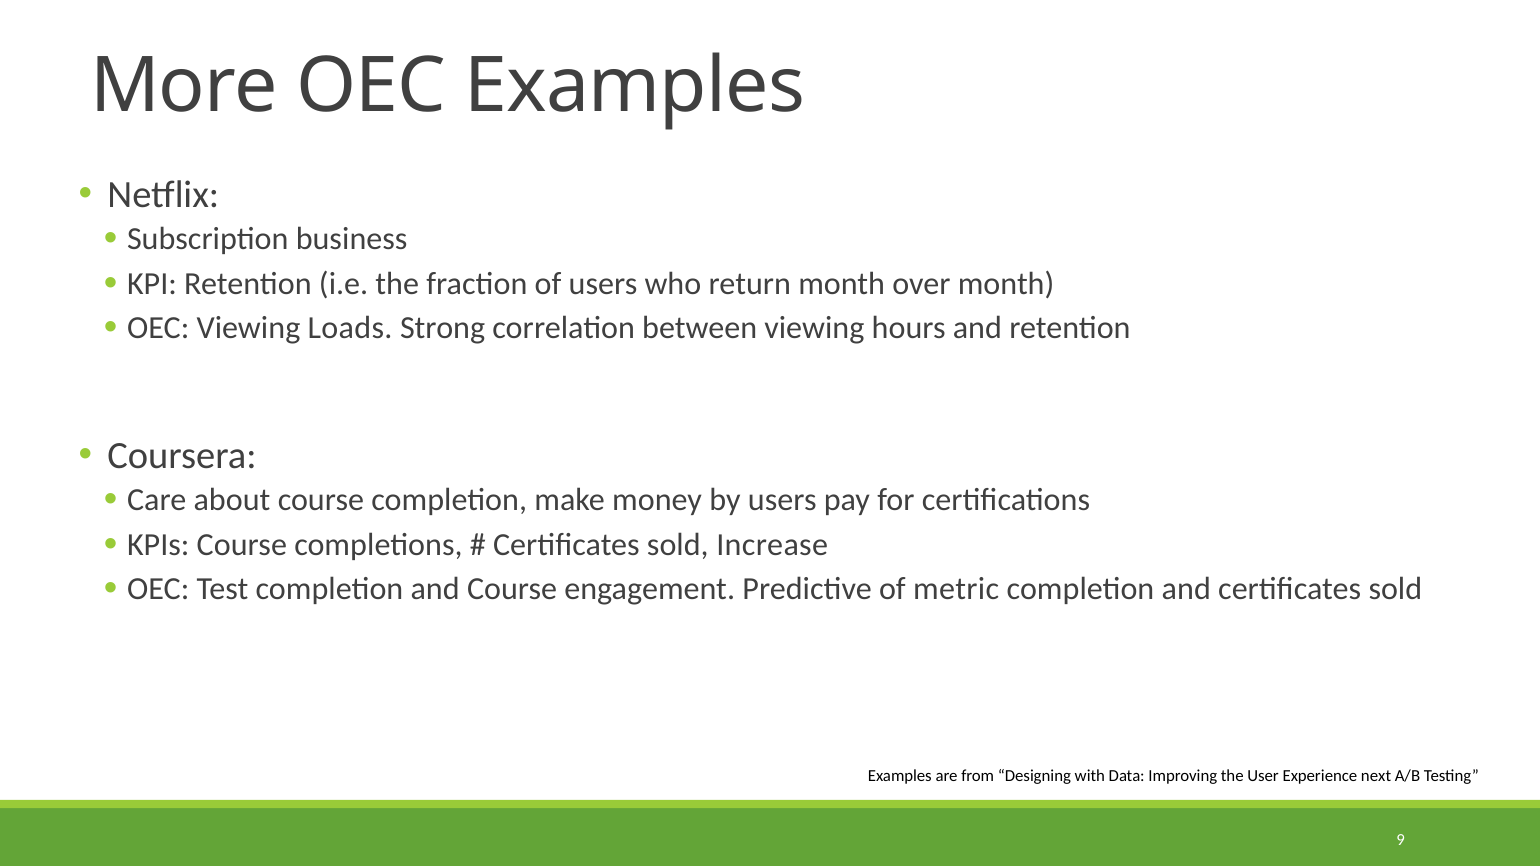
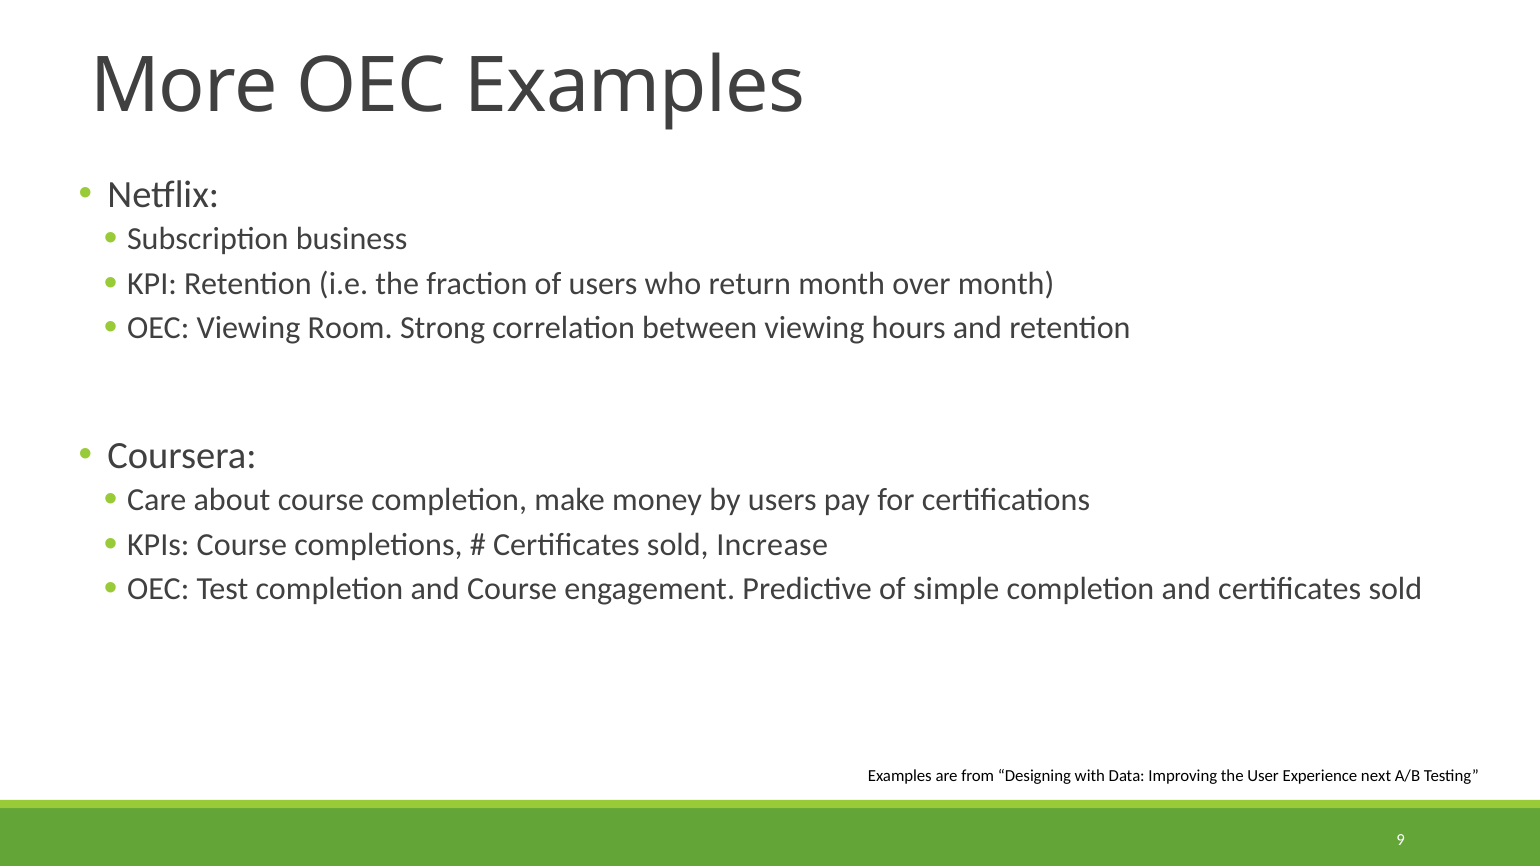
Loads: Loads -> Room (350, 328)
metric: metric -> simple (956, 589)
